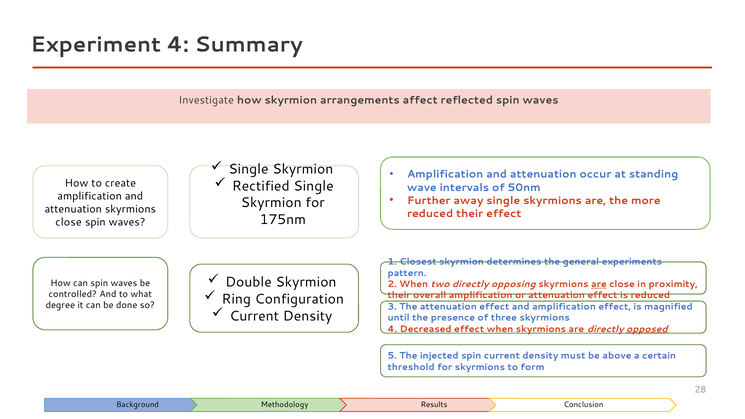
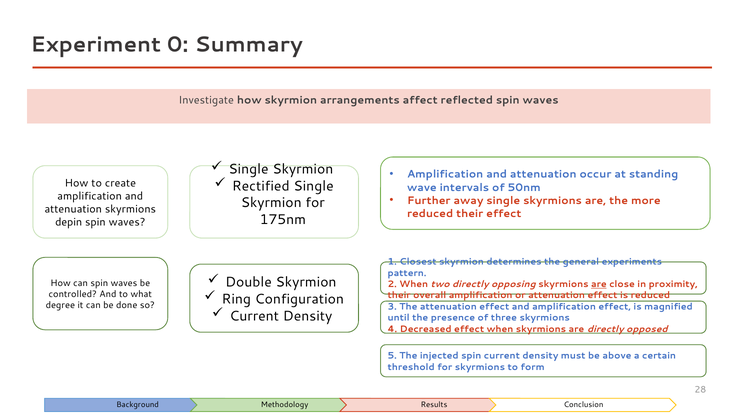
Experiment 4: 4 -> 0 (178, 45)
close: close -> depin (69, 222)
opposed underline: present -> none (647, 329)
